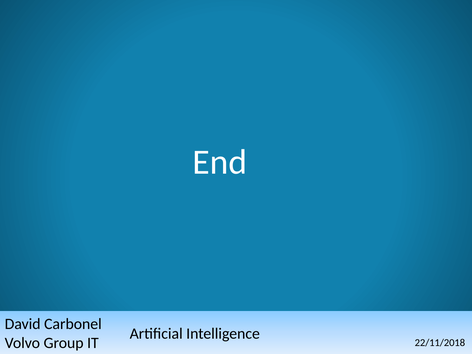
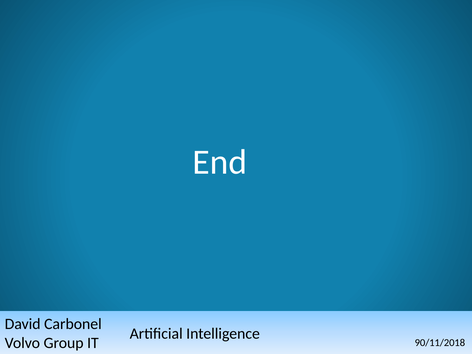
22/11/2018: 22/11/2018 -> 90/11/2018 (440, 343)
